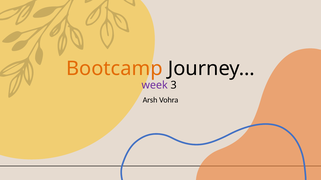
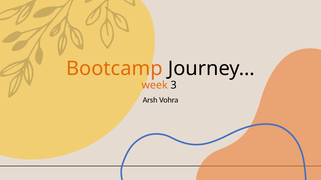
week colour: purple -> orange (155, 85)
